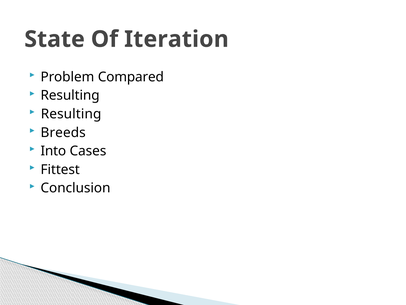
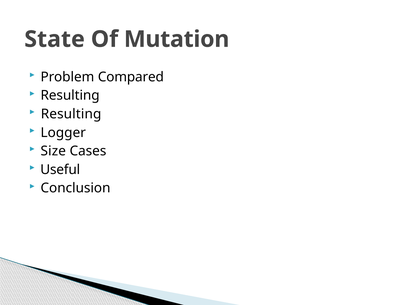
Iteration: Iteration -> Mutation (177, 39)
Breeds: Breeds -> Logger (63, 132)
Into: Into -> Size (53, 151)
Fittest: Fittest -> Useful (60, 169)
